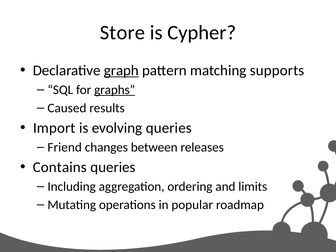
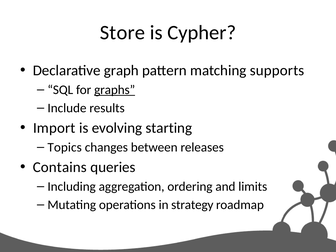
graph underline: present -> none (121, 70)
Caused: Caused -> Include (67, 108)
evolving queries: queries -> starting (169, 128)
Friend: Friend -> Topics (65, 147)
popular: popular -> strategy (192, 205)
